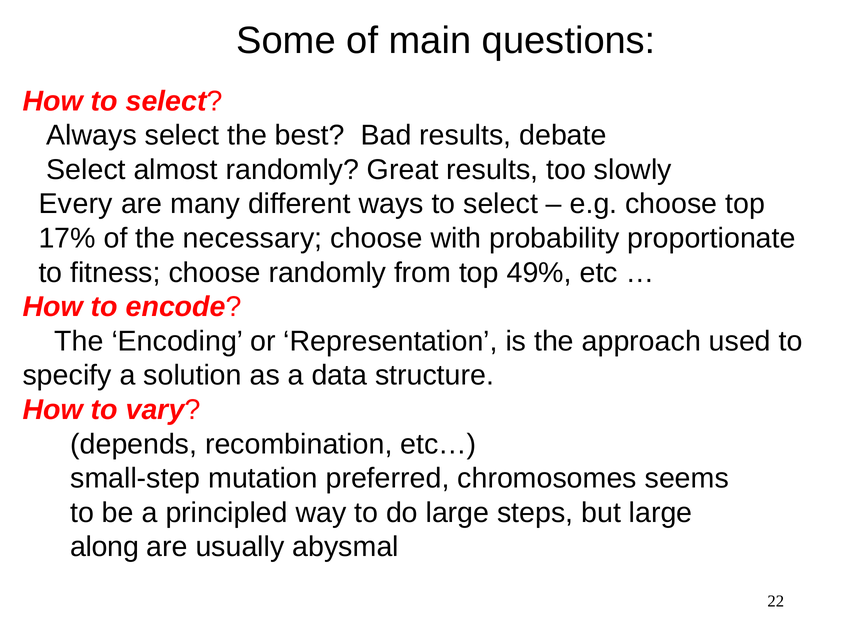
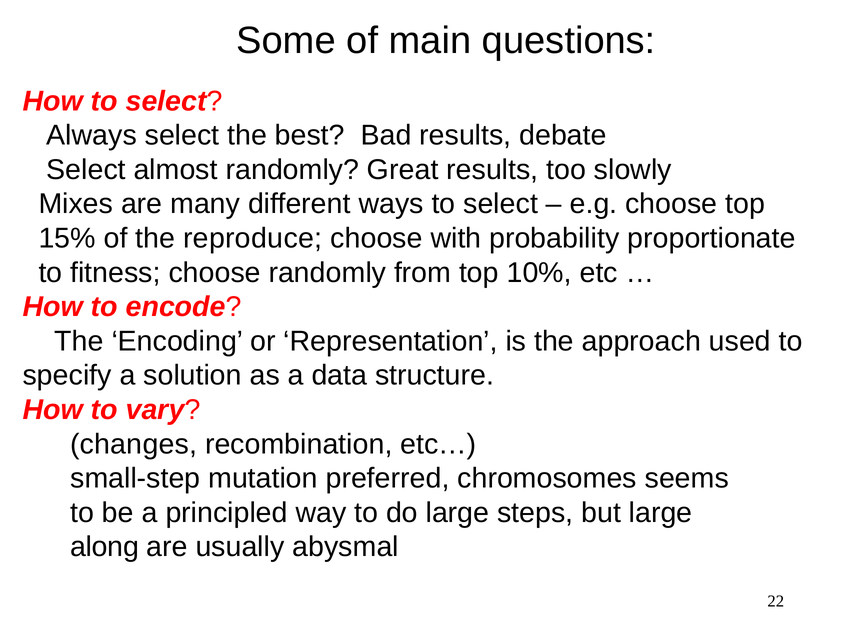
Every: Every -> Mixes (76, 204)
17%: 17% -> 15% (67, 238)
necessary: necessary -> reproduce (253, 238)
49%: 49% -> 10% (539, 273)
depends: depends -> changes (134, 444)
